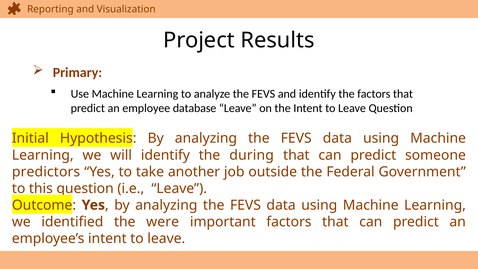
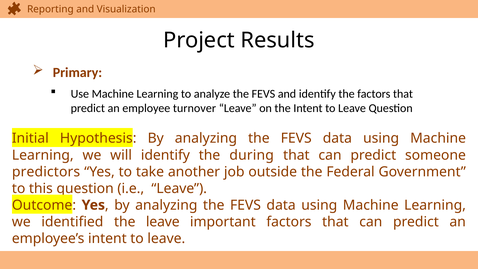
database: database -> turnover (194, 108)
the were: were -> leave (163, 222)
